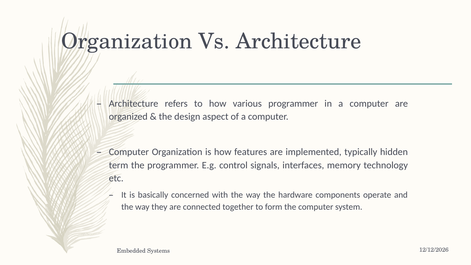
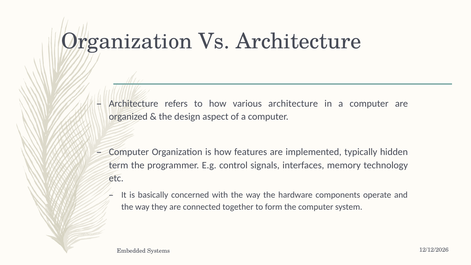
various programmer: programmer -> architecture (293, 104)
